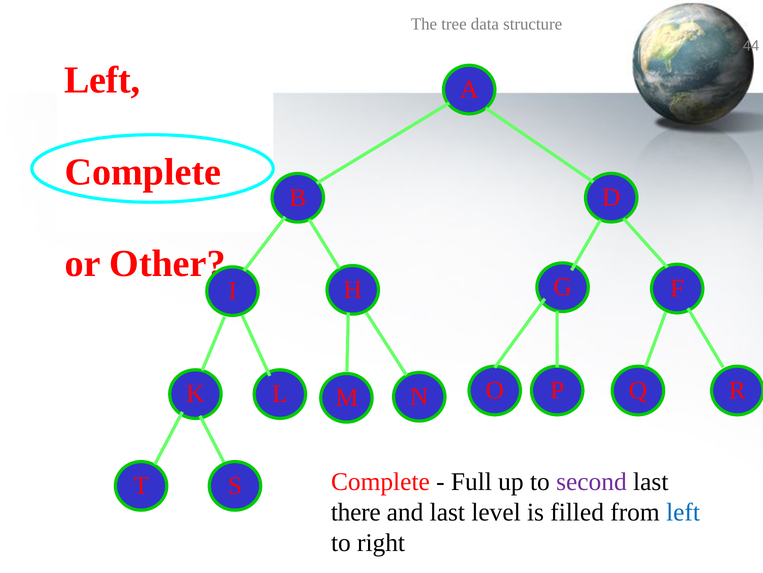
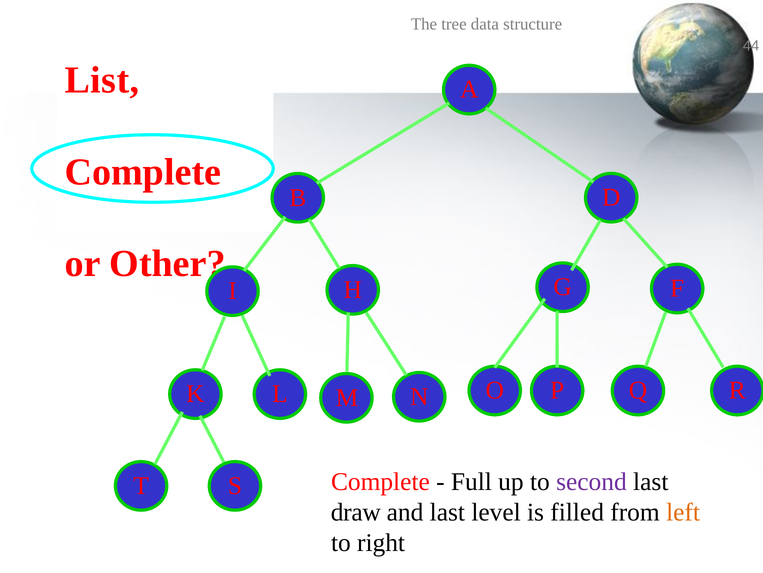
Left: Left -> List (102, 80)
there: there -> draw (356, 512)
left colour: blue -> orange (683, 512)
